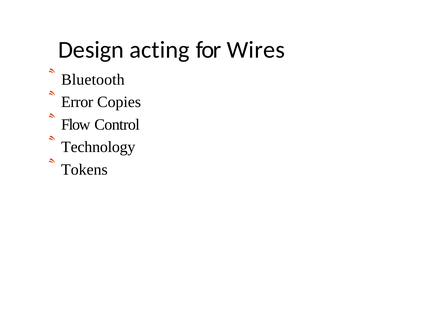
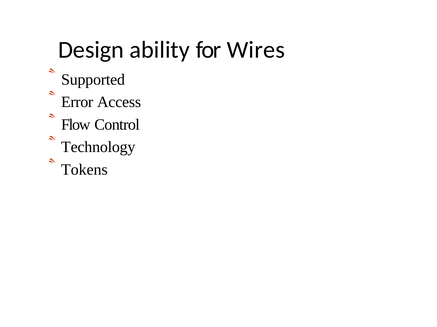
acting: acting -> ability (160, 50)
Bluetooth: Bluetooth -> Supported (93, 80)
Copies: Copies -> Access (119, 102)
